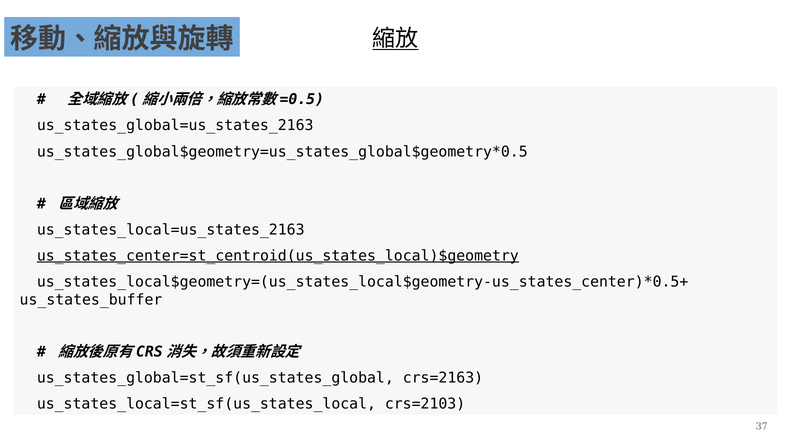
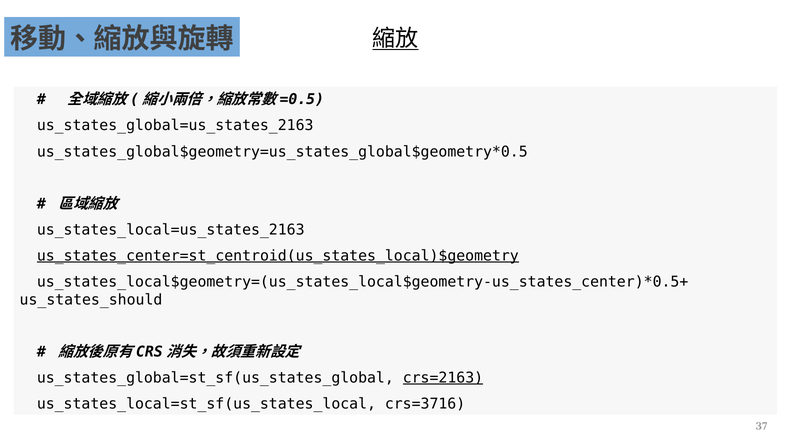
us_states_buffer: us_states_buffer -> us_states_should (91, 300)
crs=2163 underline: none -> present (443, 378)
crs=2103: crs=2103 -> crs=3716 (425, 404)
